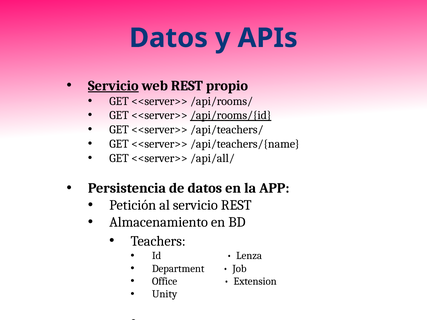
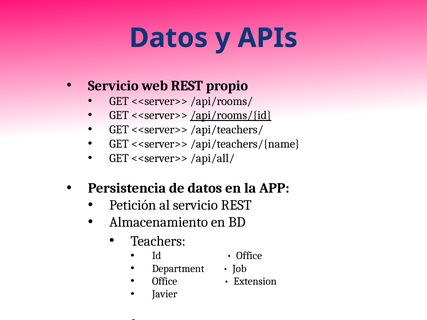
Servicio underline: present -> none (113, 86)
Lenza: Lenza -> Office (249, 256)
Unity: Unity -> Javier (165, 294)
